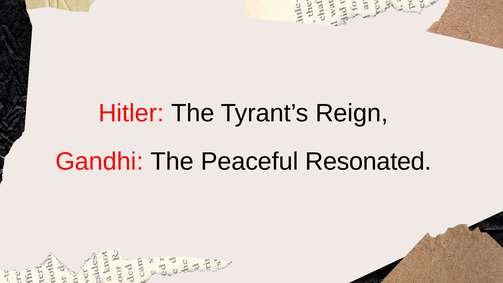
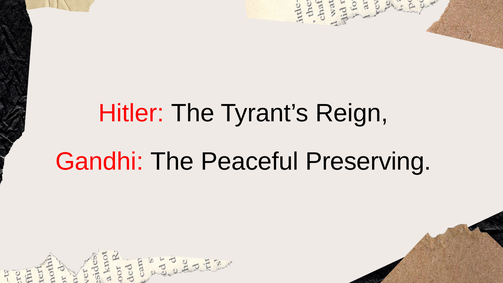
Resonated: Resonated -> Preserving (368, 162)
